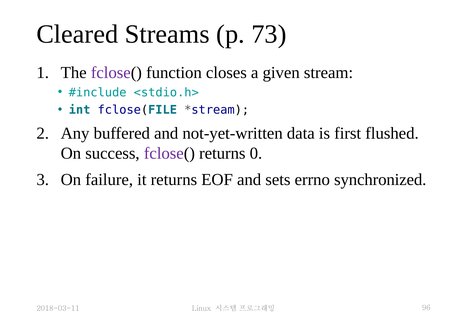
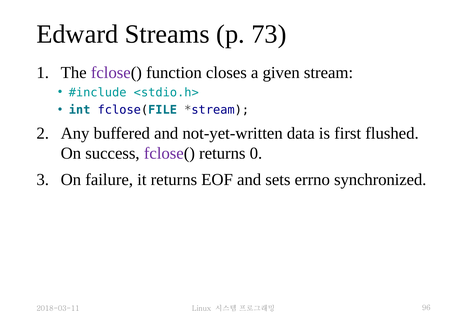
Cleared: Cleared -> Edward (77, 34)
